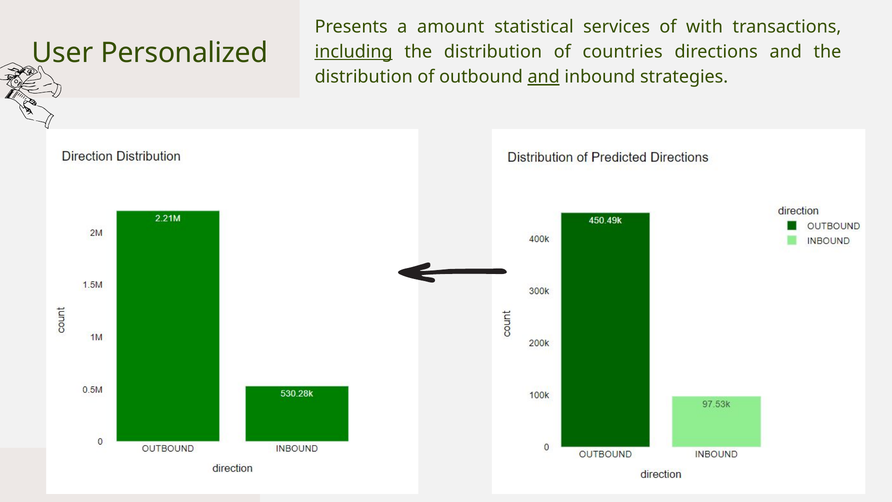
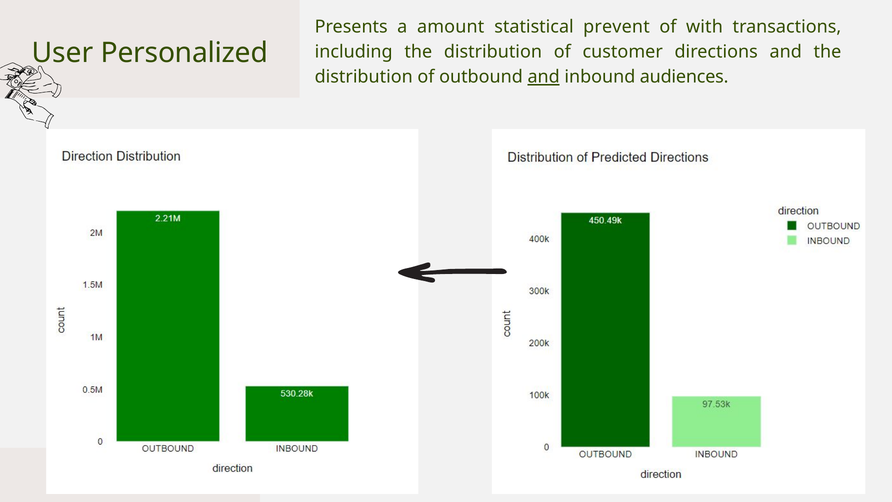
services: services -> prevent (616, 27)
including underline: present -> none (354, 52)
countries: countries -> customer (623, 52)
strategies: strategies -> audiences (684, 77)
